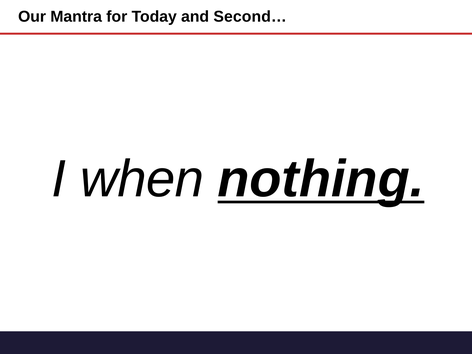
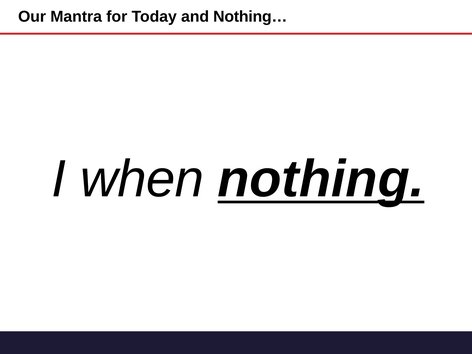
Second…: Second… -> Nothing… (250, 17)
